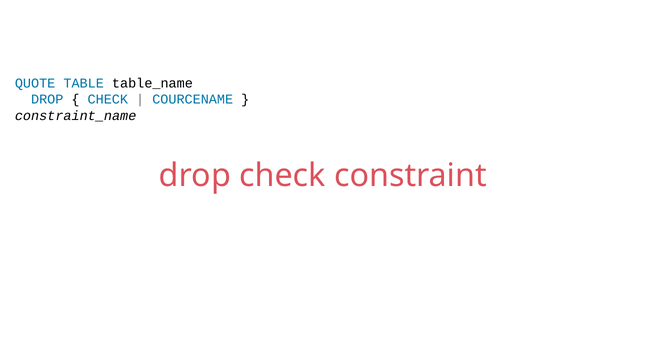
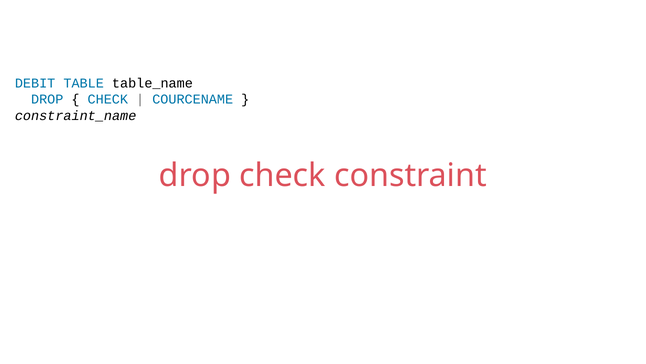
QUOTE: QUOTE -> DEBIT (35, 83)
